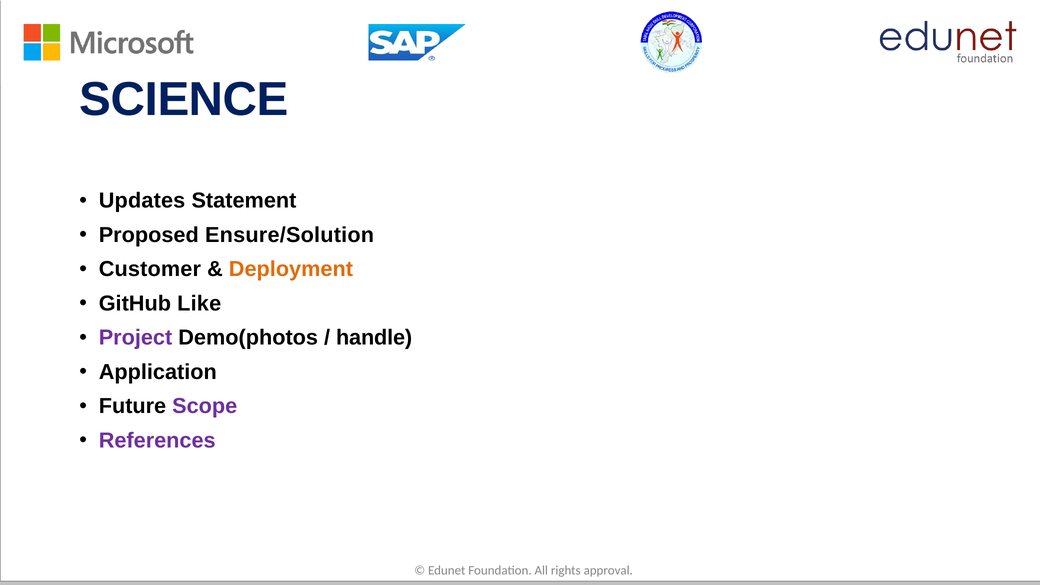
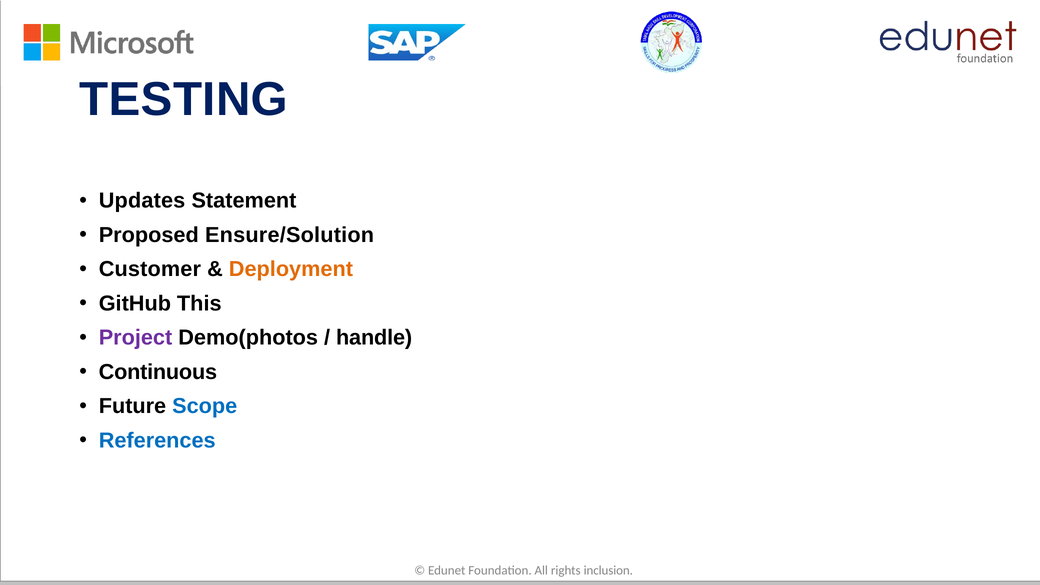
SCIENCE: SCIENCE -> TESTING (184, 100)
Like: Like -> This (199, 304)
Application: Application -> Continuous (158, 372)
Scope colour: purple -> blue (205, 406)
References colour: purple -> blue (157, 441)
approval: approval -> inclusion (608, 570)
